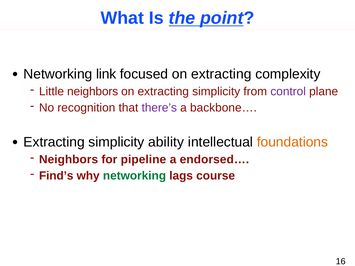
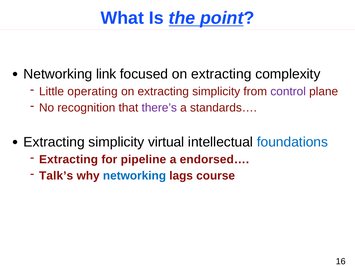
Little neighbors: neighbors -> operating (93, 92)
backbone…: backbone… -> standards… (223, 108)
ability: ability -> virtual (166, 142)
foundations colour: orange -> blue (292, 142)
Neighbors: Neighbors -> Extracting (69, 160)
Find’s: Find’s -> Talk’s (56, 176)
networking colour: green -> blue (134, 176)
